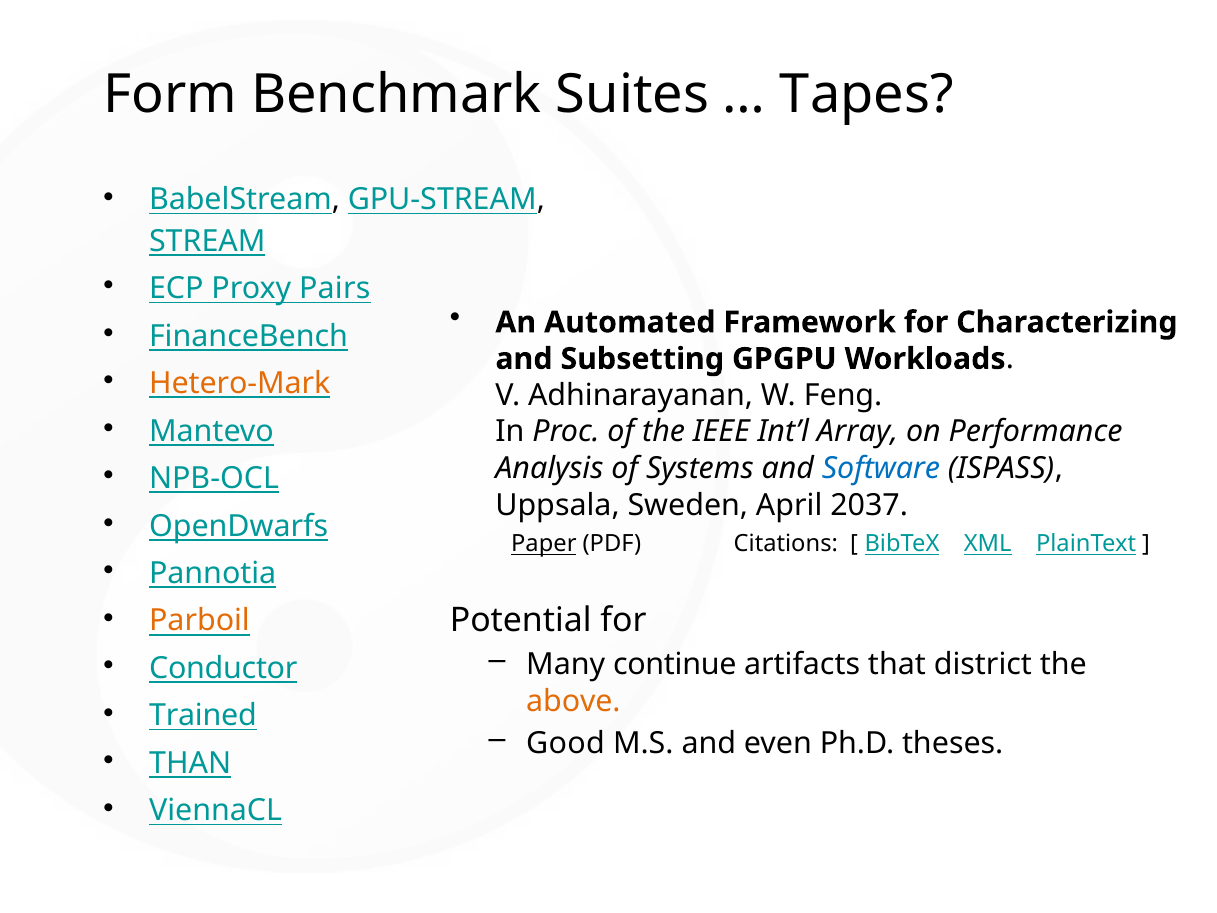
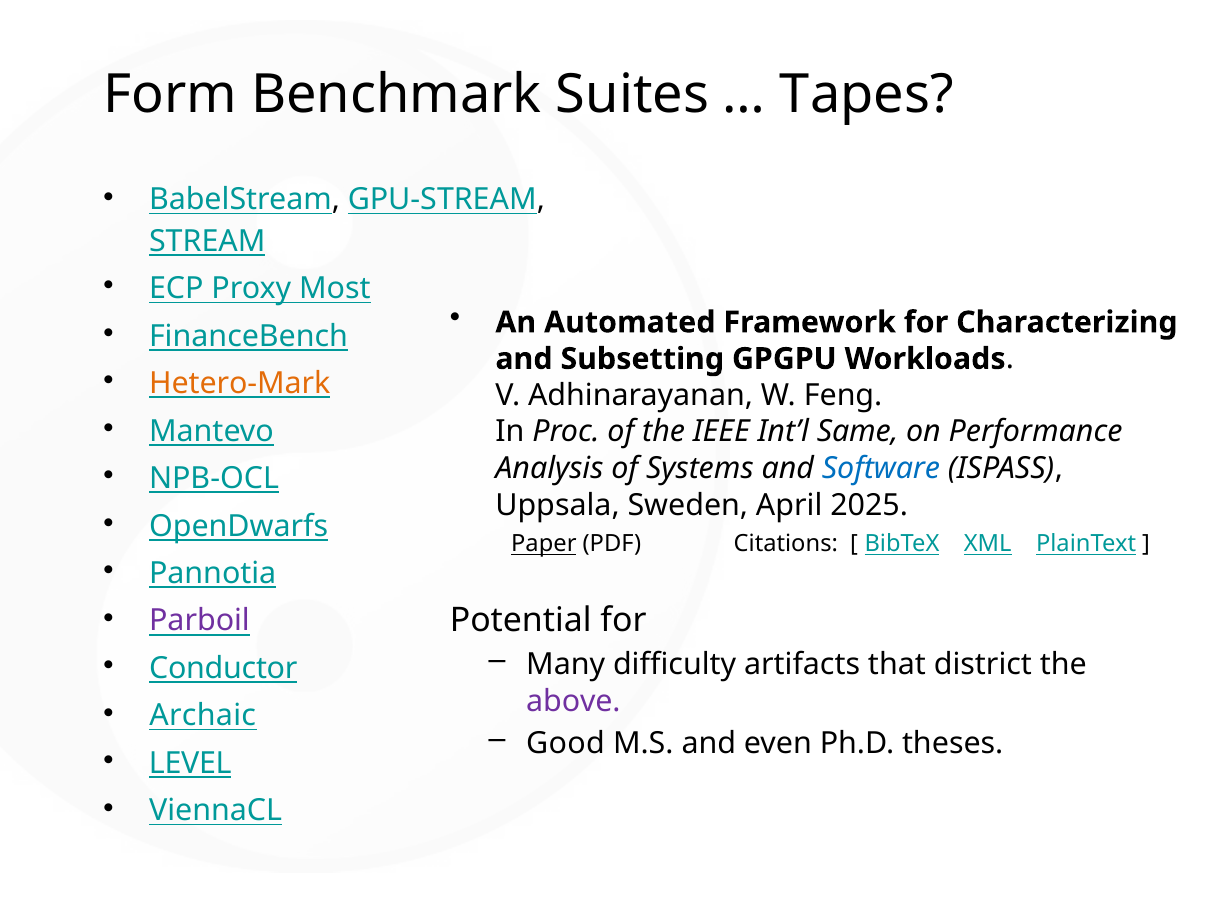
Pairs: Pairs -> Most (335, 288)
Array: Array -> Same (858, 432)
2037: 2037 -> 2025 (869, 505)
Parboil colour: orange -> purple (199, 621)
continue: continue -> difficulty (675, 664)
above colour: orange -> purple (573, 701)
Trained: Trained -> Archaic (203, 716)
THAN: THAN -> LEVEL (190, 763)
